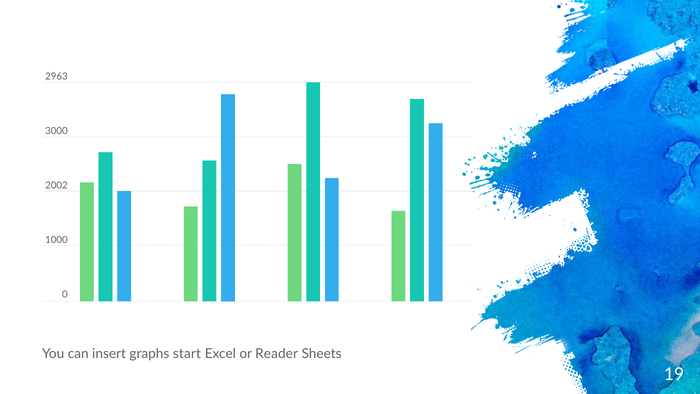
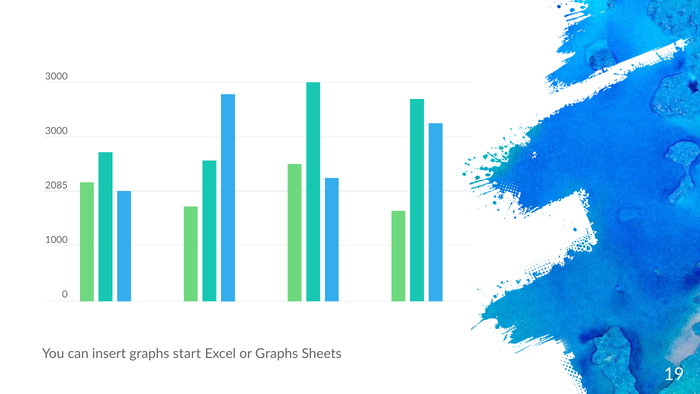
2963: 2963 -> 3000 (56, 77)
2002: 2002 -> 2085 (56, 186)
or Reader: Reader -> Graphs (277, 353)
